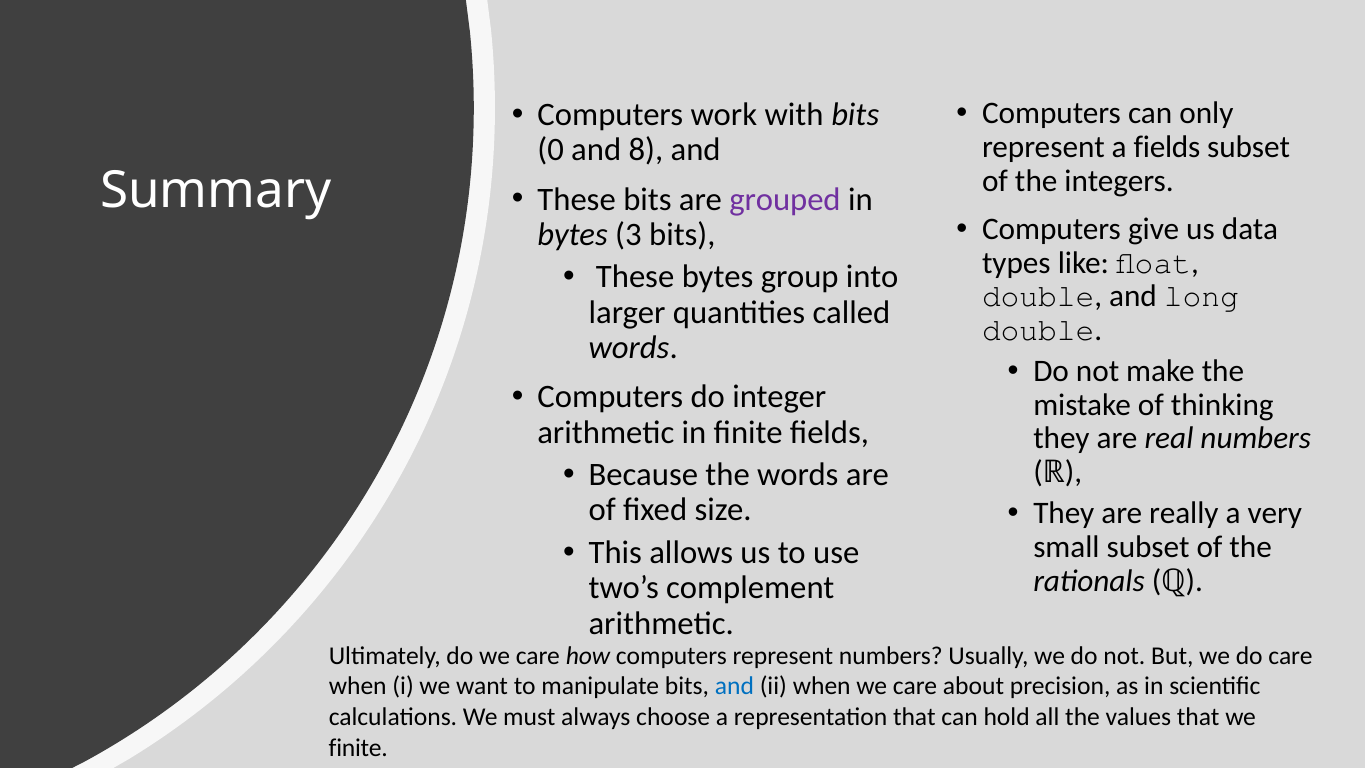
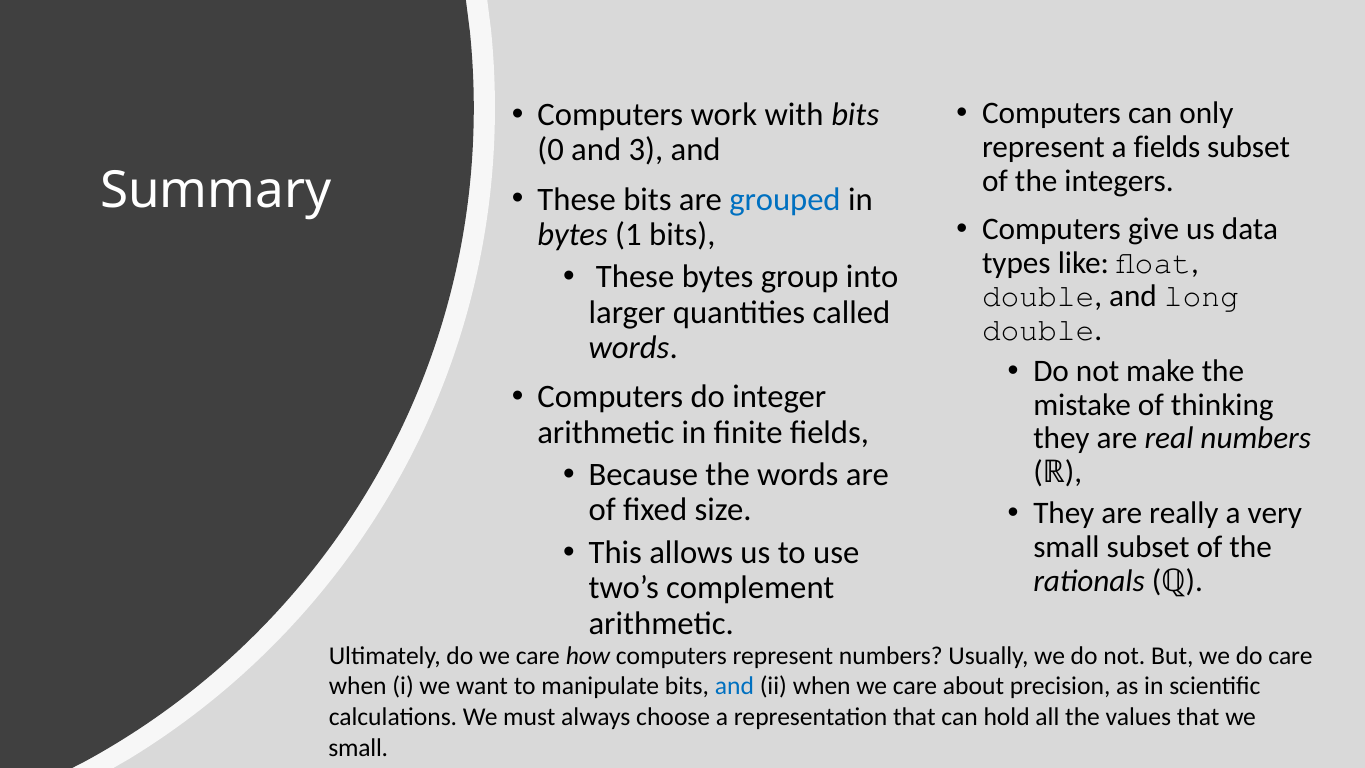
8: 8 -> 3 (646, 150)
grouped colour: purple -> blue (785, 199)
3: 3 -> 1 (628, 235)
finite: finite -> small (358, 748)
